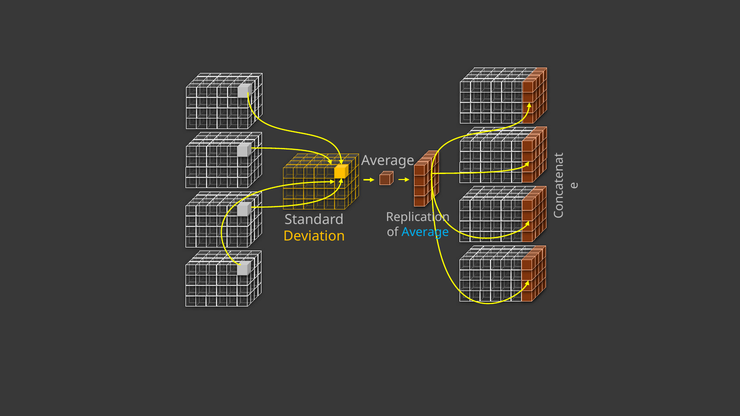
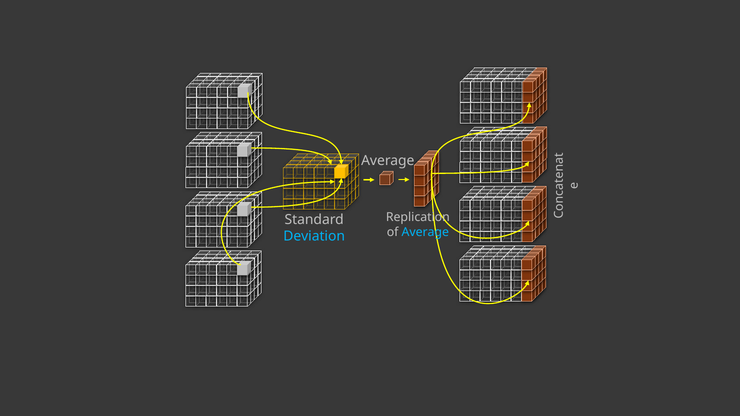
Deviation colour: yellow -> light blue (314, 236)
